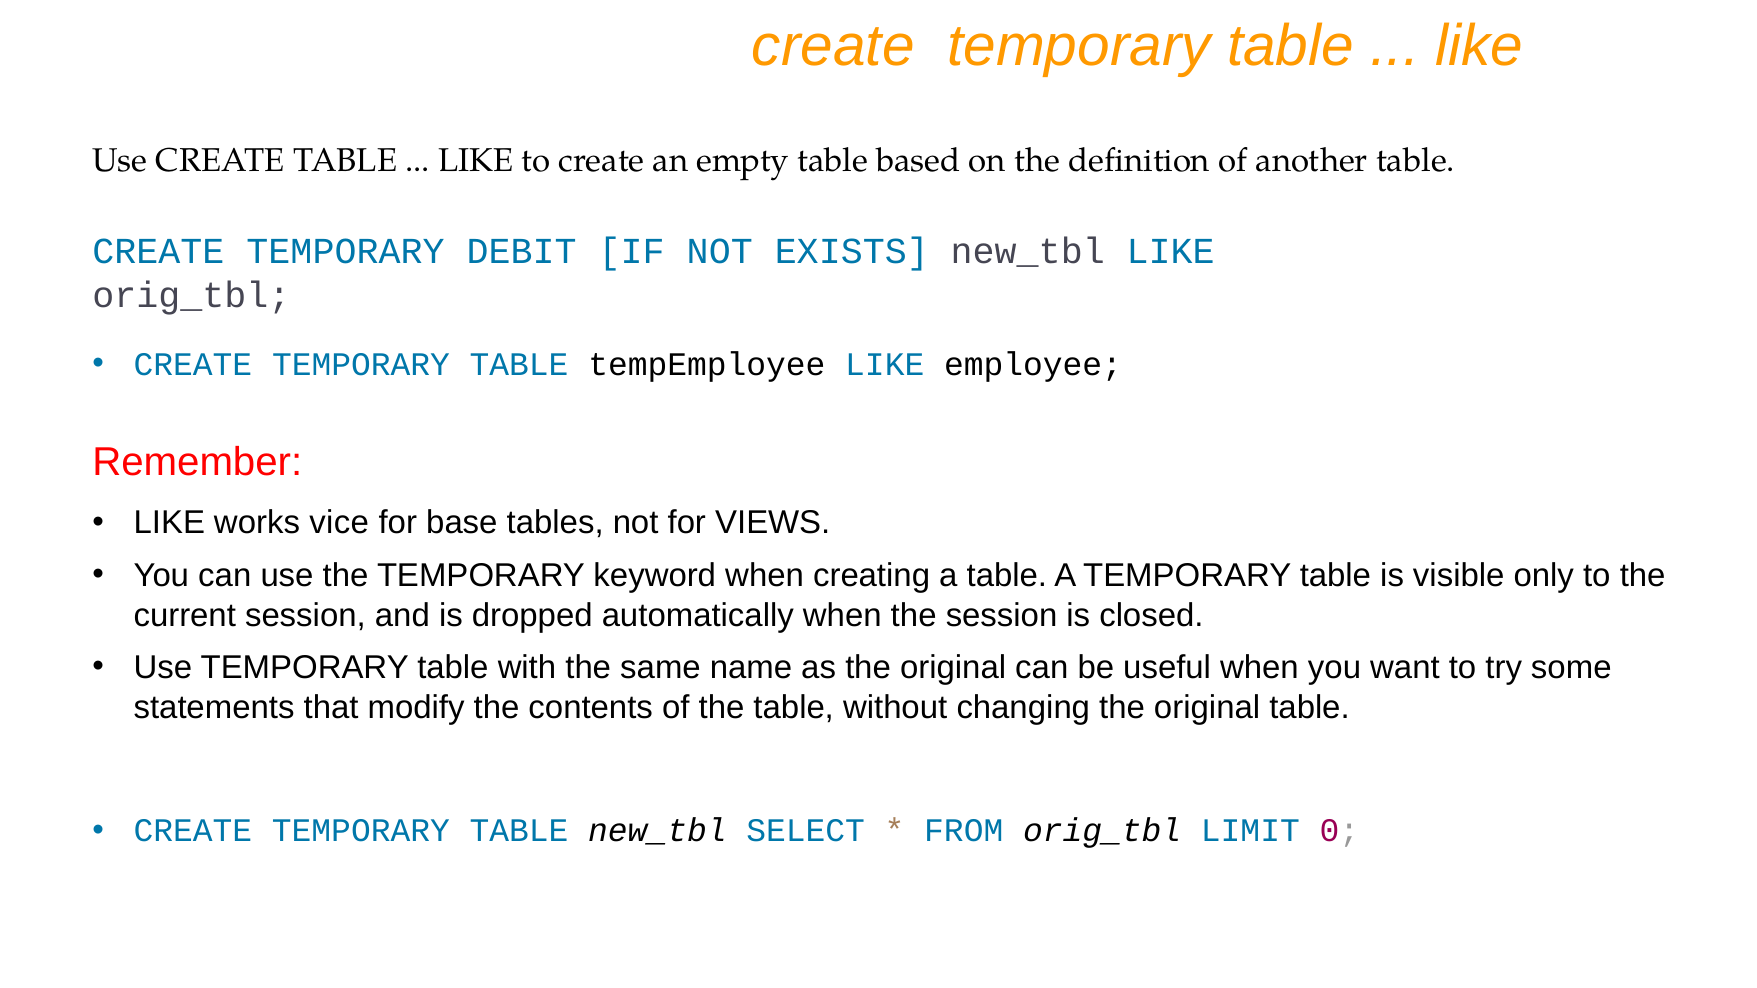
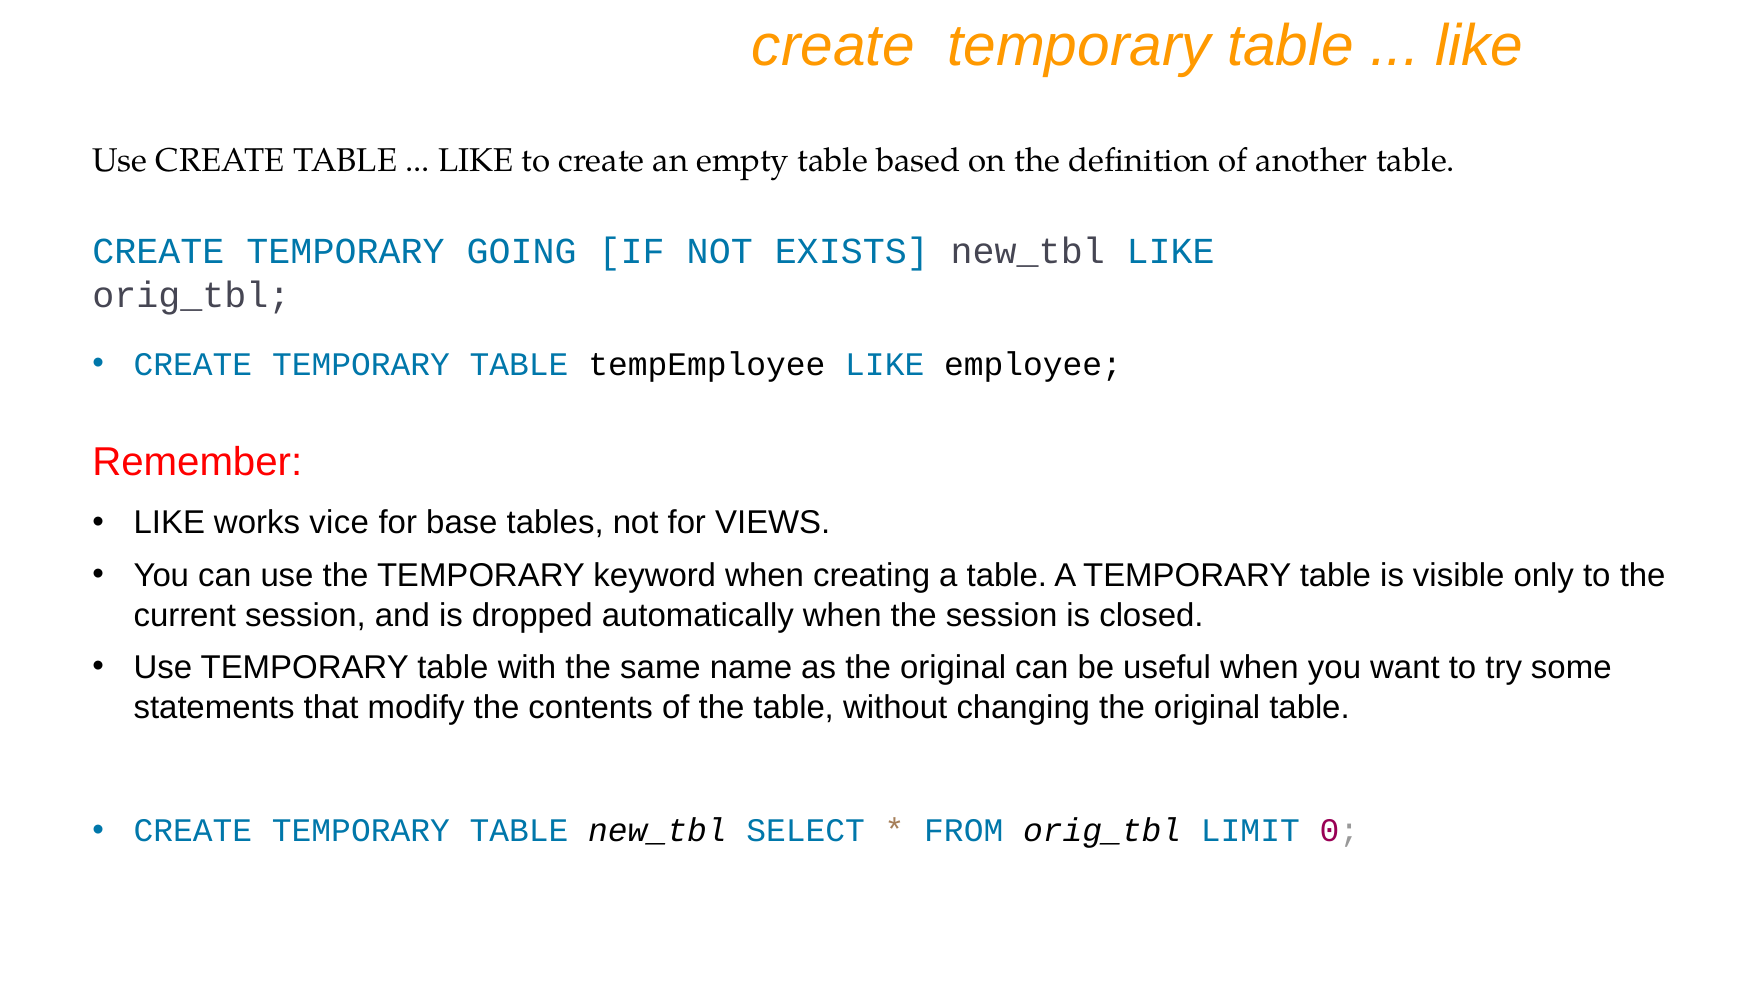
DEBIT: DEBIT -> GOING (522, 251)
